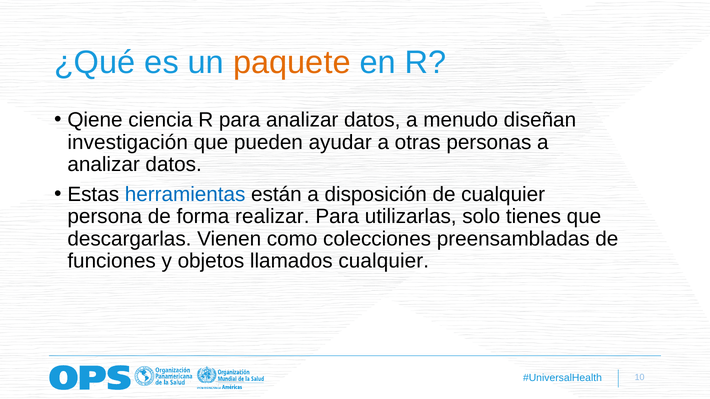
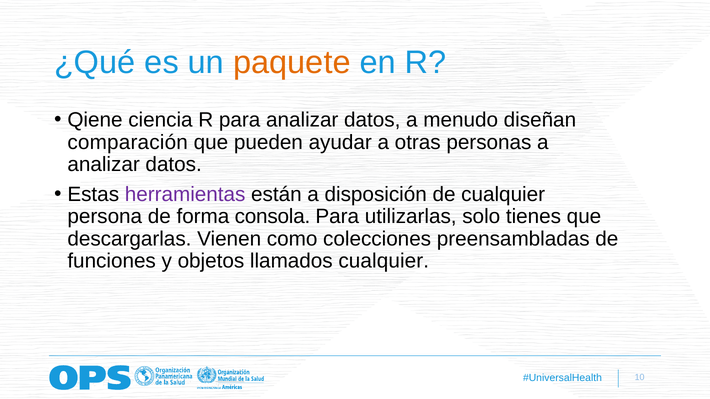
investigación: investigación -> comparación (128, 142)
herramientas colour: blue -> purple (185, 194)
realizar: realizar -> consola (272, 217)
